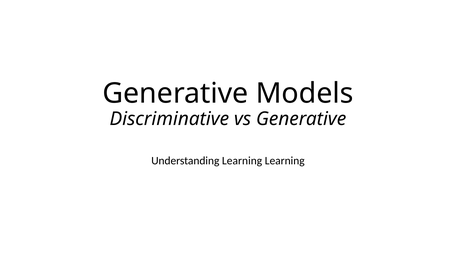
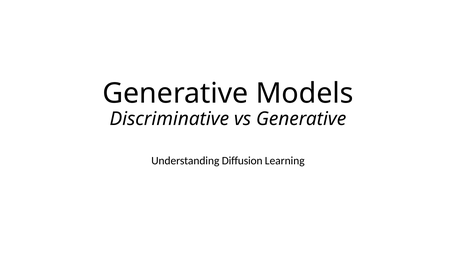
Understanding Learning: Learning -> Diffusion (242, 161)
